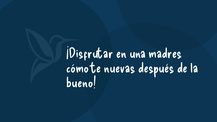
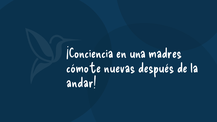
¡Disfrutar: ¡Disfrutar -> ¡Conciencia (90, 53)
bueno: bueno -> andar (81, 83)
